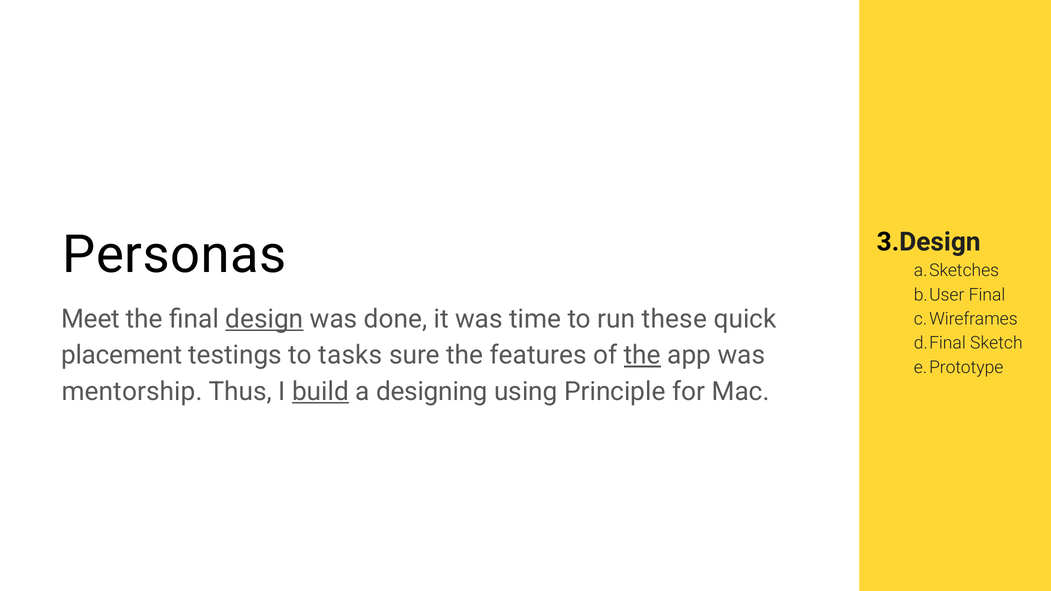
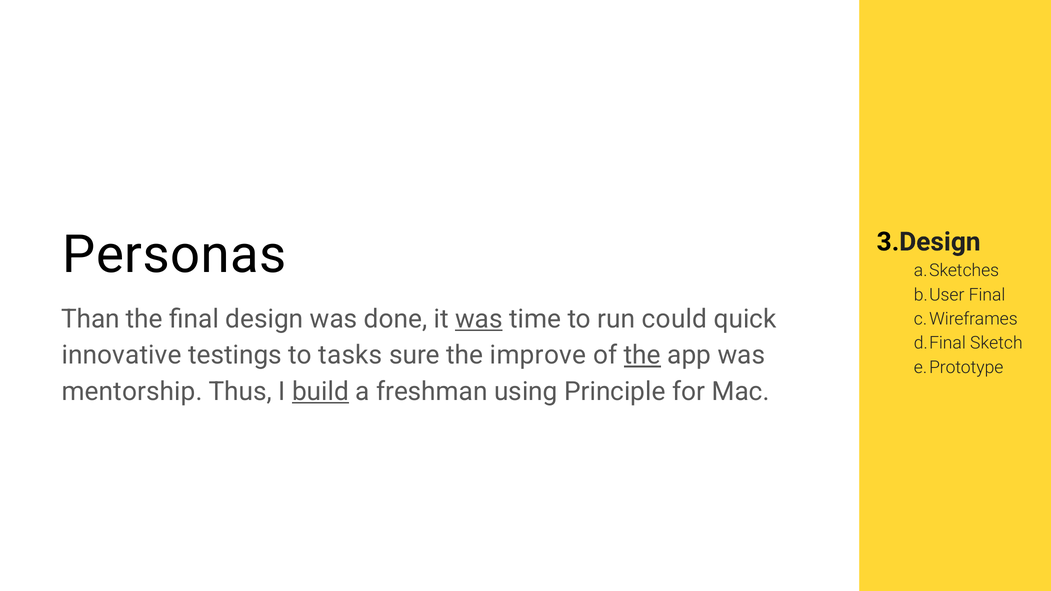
Meet: Meet -> Than (91, 319)
design underline: present -> none (264, 319)
was underline: none -> present (479, 319)
these: these -> could (674, 319)
placement: placement -> innovative (122, 355)
features: features -> improve (538, 355)
designing: designing -> freshman (432, 392)
